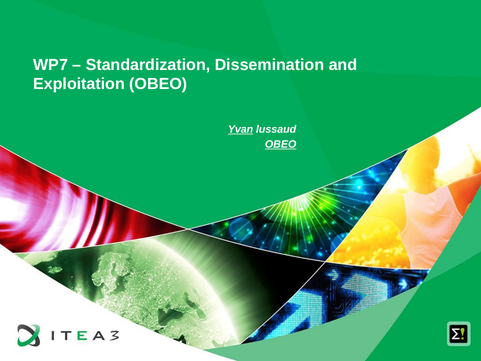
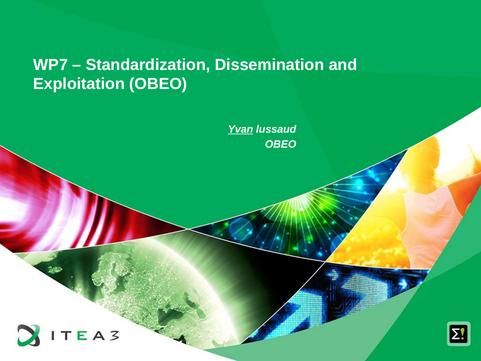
OBEO underline: present -> none (281, 144)
